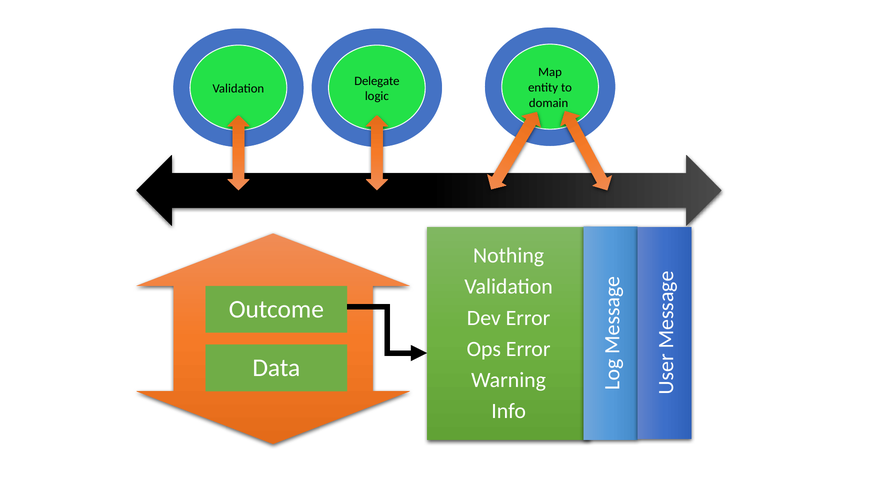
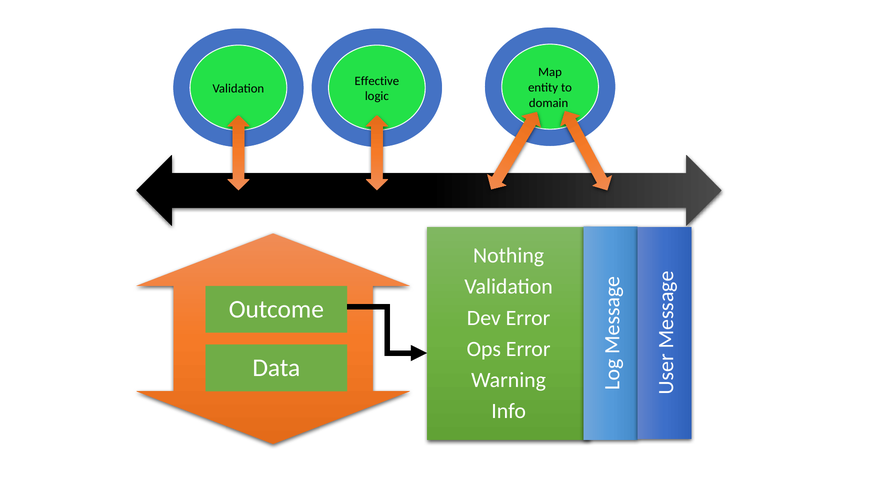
Delegate: Delegate -> Effective (377, 81)
